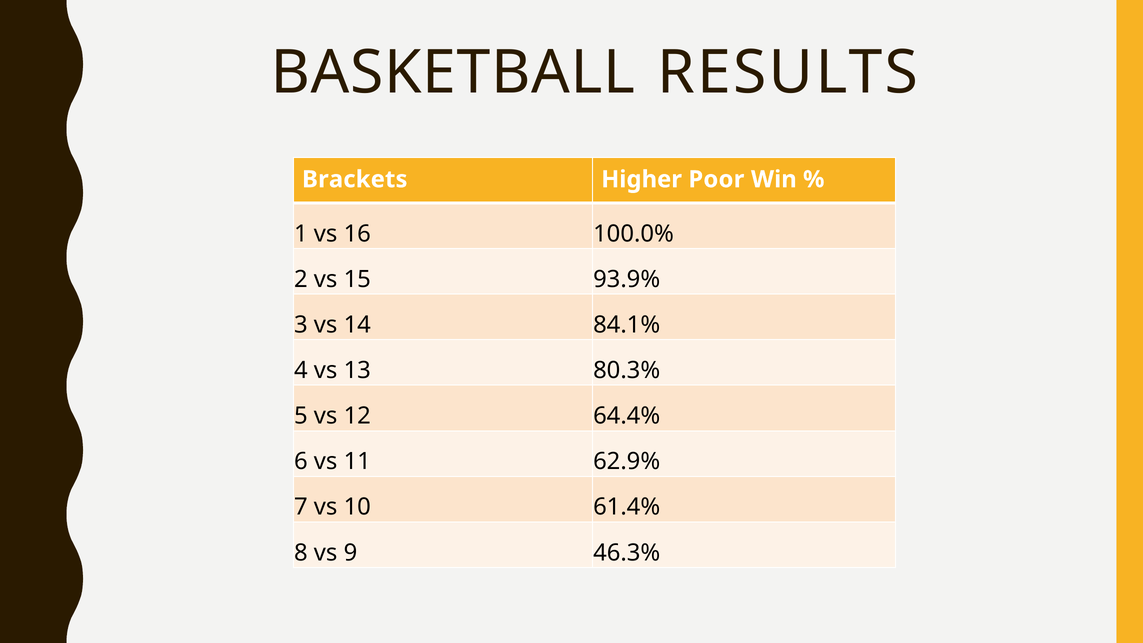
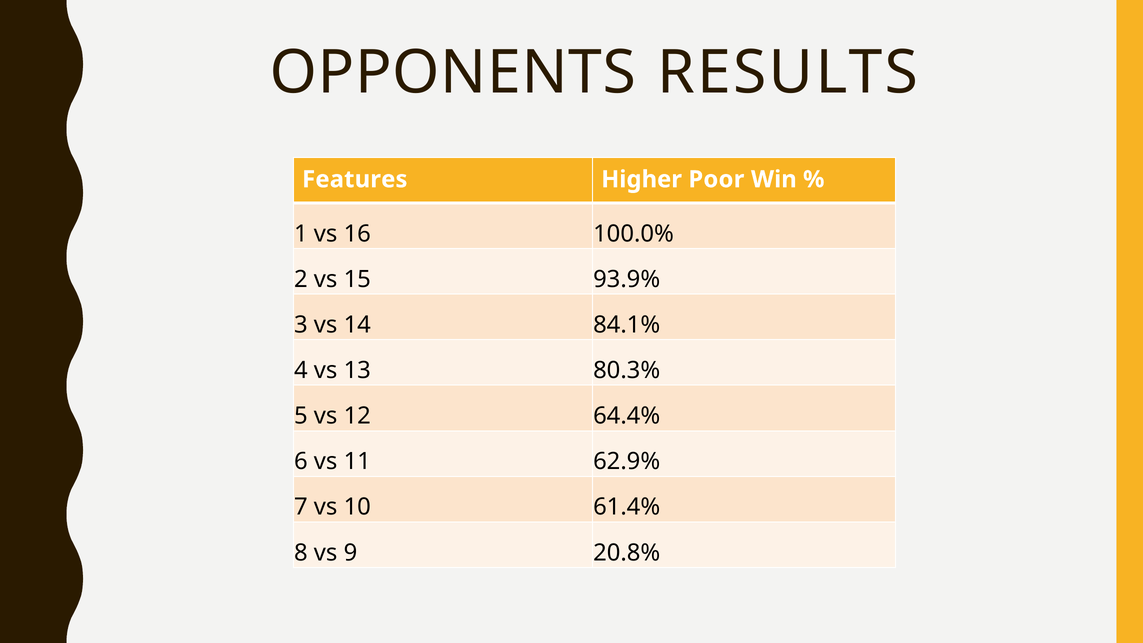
BASKETBALL: BASKETBALL -> OPPONENTS (453, 73)
Brackets: Brackets -> Features (355, 179)
46.3%: 46.3% -> 20.8% (627, 553)
